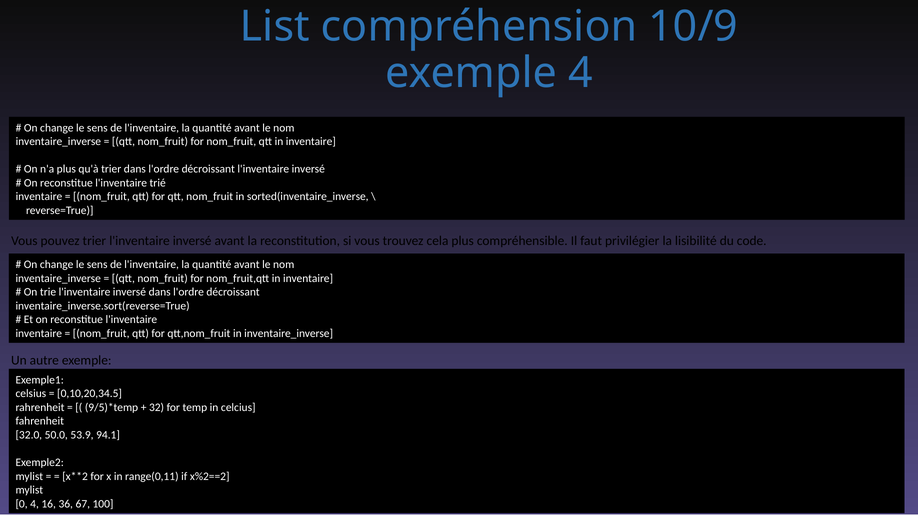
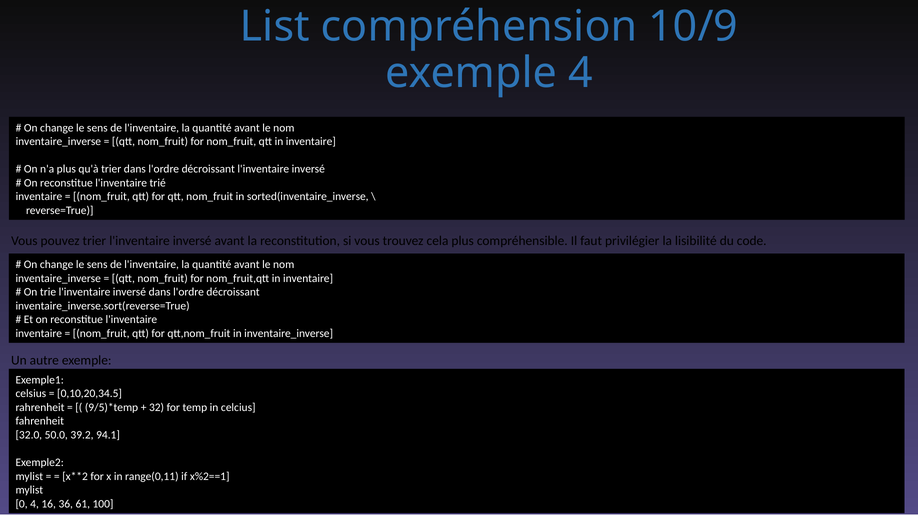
53.9: 53.9 -> 39.2 (82, 435)
x%2==2: x%2==2 -> x%2==1 (210, 477)
67: 67 -> 61 (83, 504)
